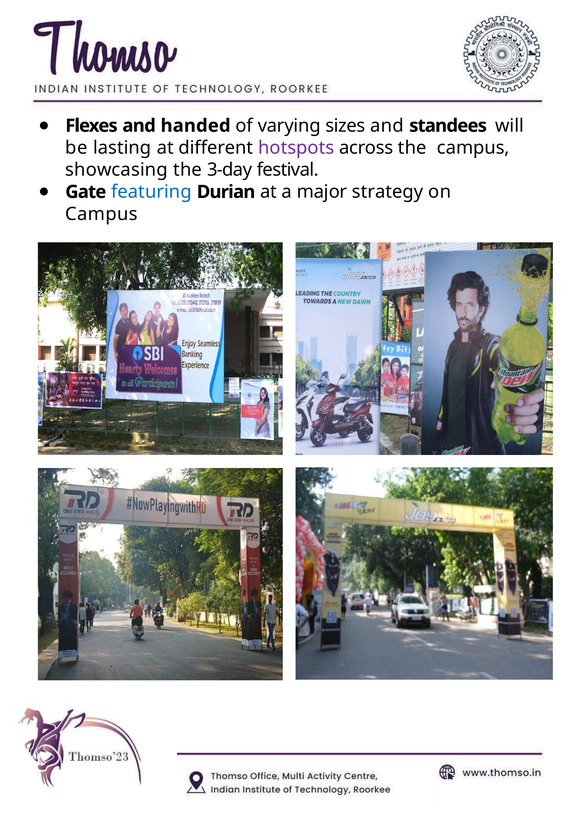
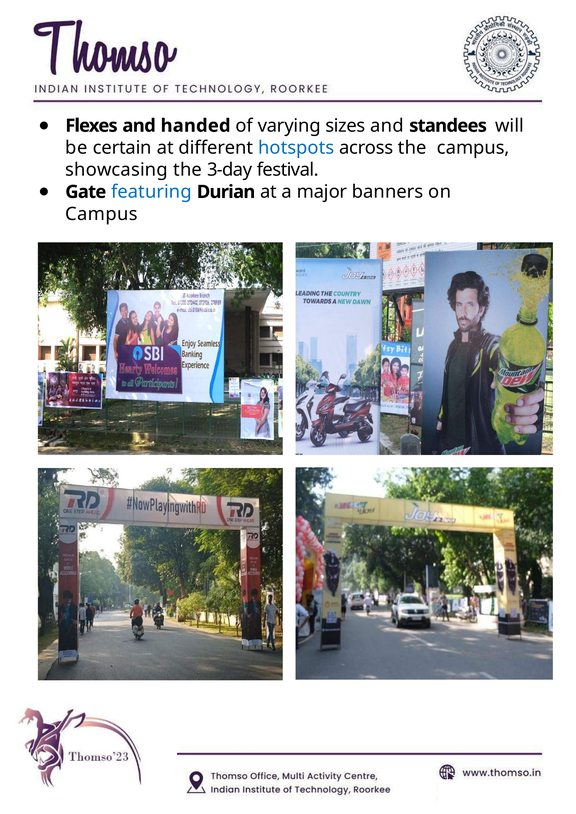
lasting: lasting -> certain (122, 148)
hotspots colour: purple -> blue (296, 148)
strategy: strategy -> banners (388, 192)
